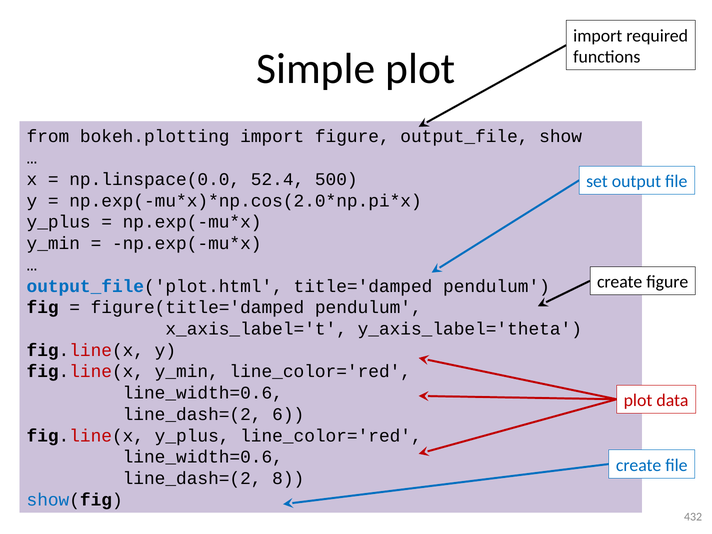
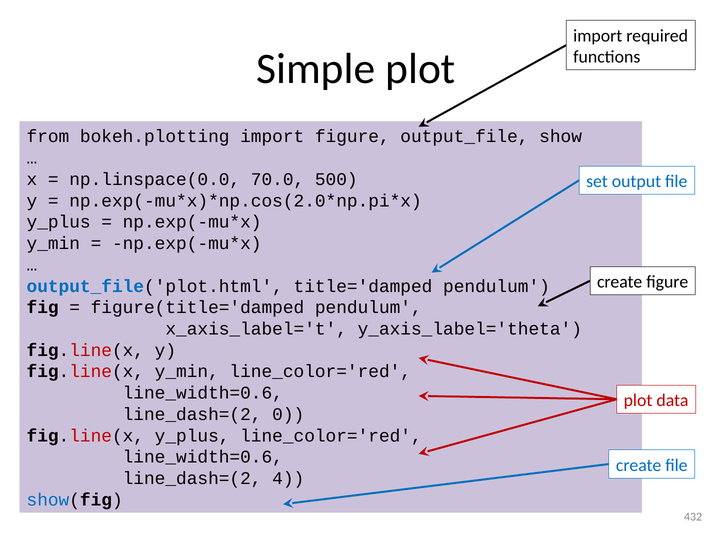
52.4: 52.4 -> 70.0 (278, 179)
6: 6 -> 0 (288, 414)
8: 8 -> 4 (288, 478)
